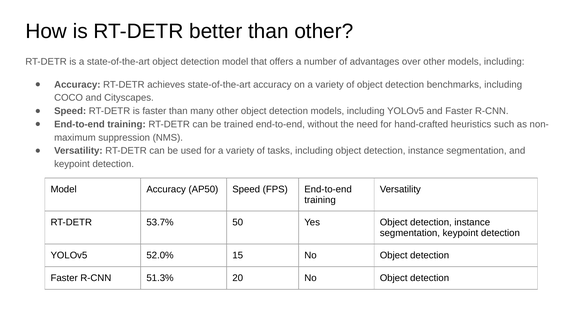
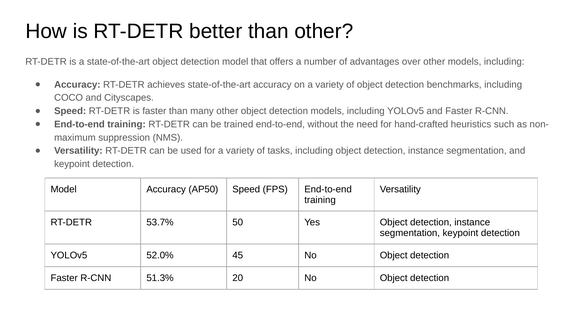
15: 15 -> 45 (238, 255)
